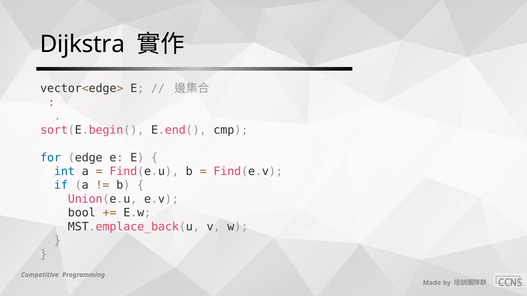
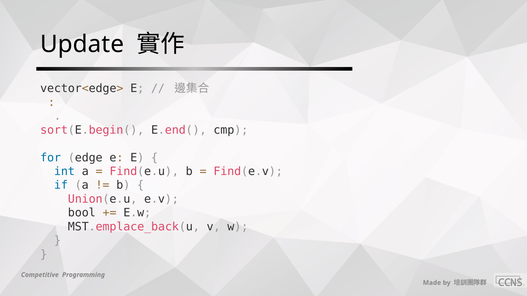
Dijkstra: Dijkstra -> Update (82, 44)
